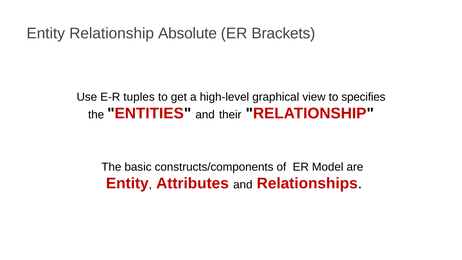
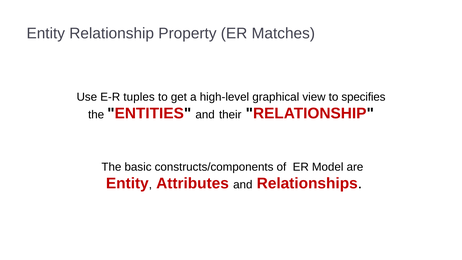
Absolute: Absolute -> Property (187, 33)
Brackets: Brackets -> Matches (283, 33)
